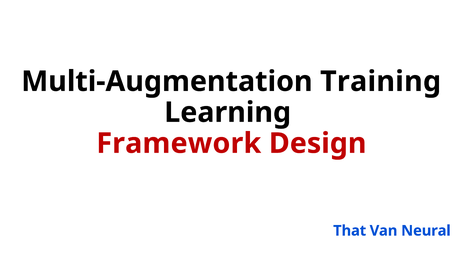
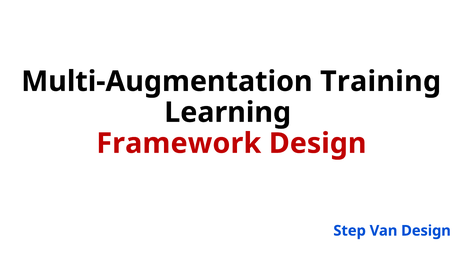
That: That -> Step (350, 230)
Van Neural: Neural -> Design (426, 230)
